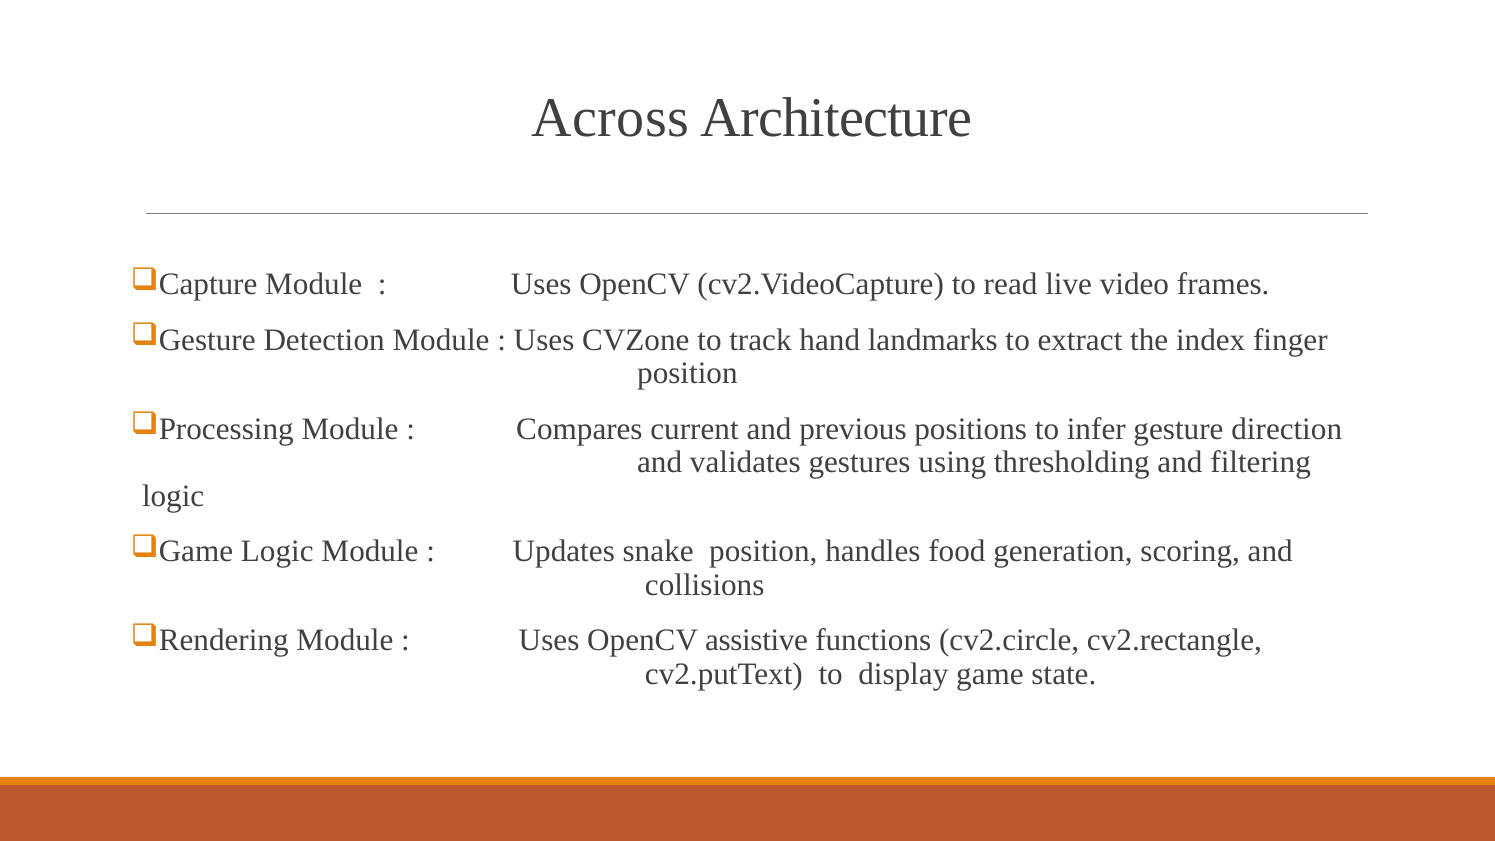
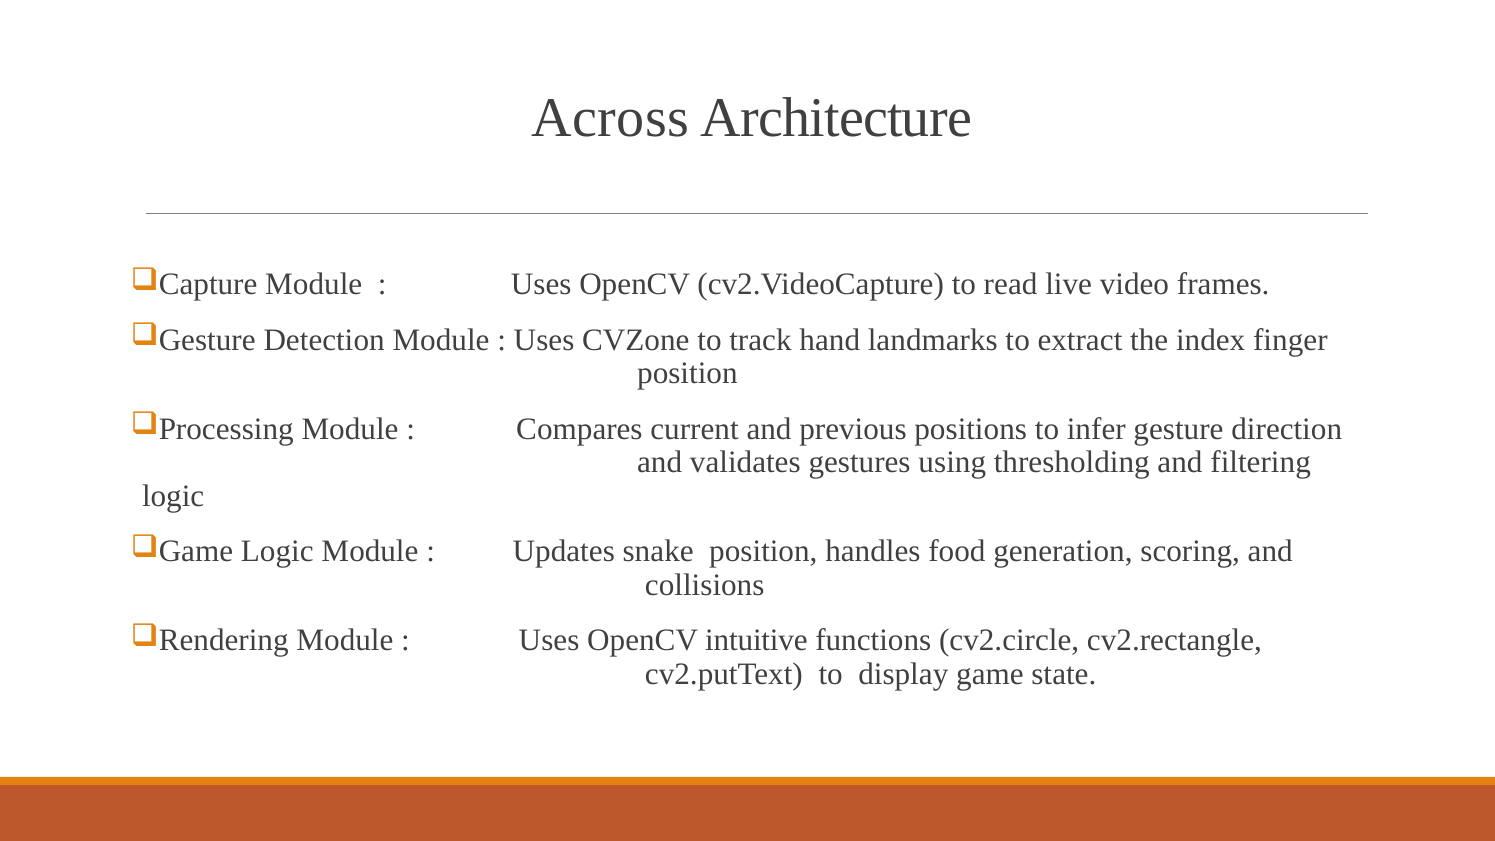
assistive: assistive -> intuitive (756, 641)
